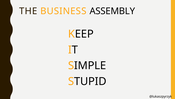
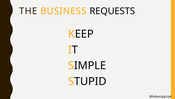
ASSEMBLY: ASSEMBLY -> REQUESTS (112, 11)
